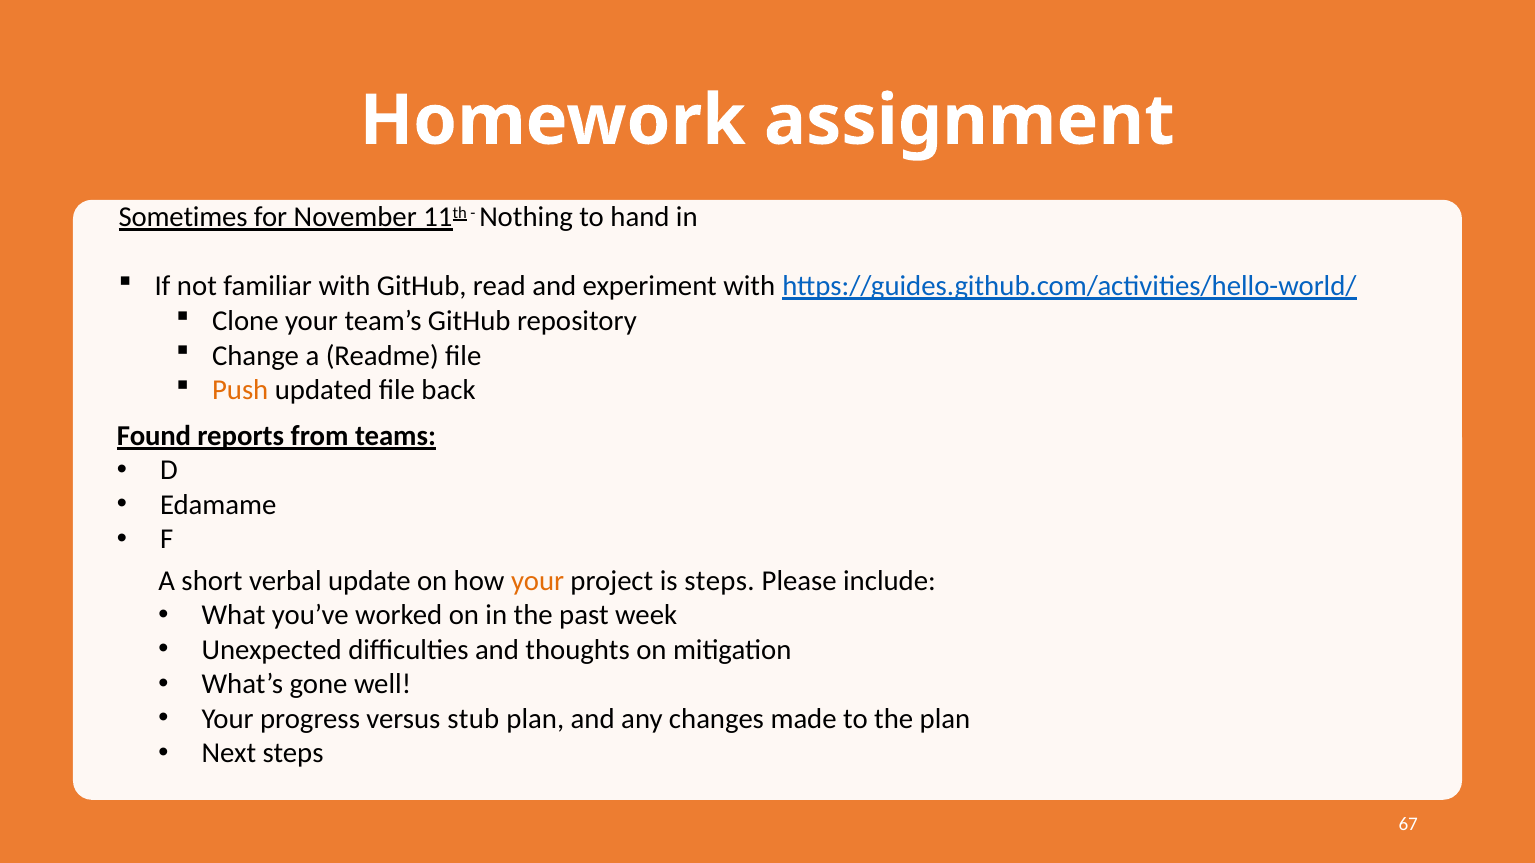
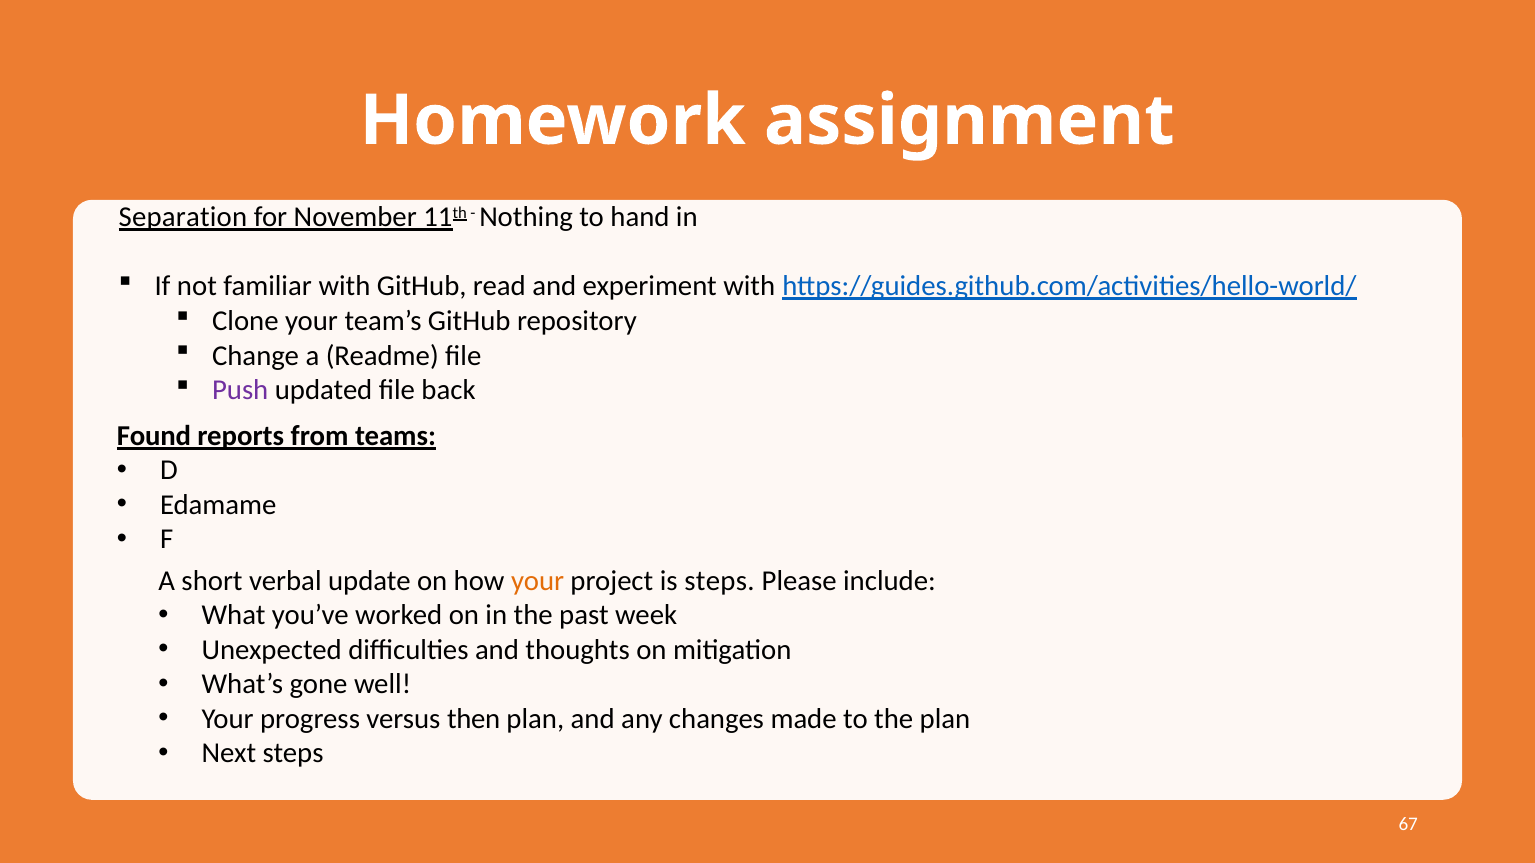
Sometimes: Sometimes -> Separation (183, 217)
Push colour: orange -> purple (240, 391)
stub: stub -> then (474, 719)
